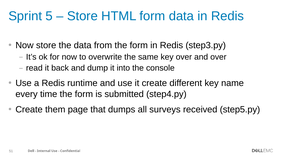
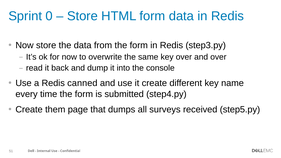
5: 5 -> 0 (49, 16)
runtime: runtime -> canned (82, 83)
